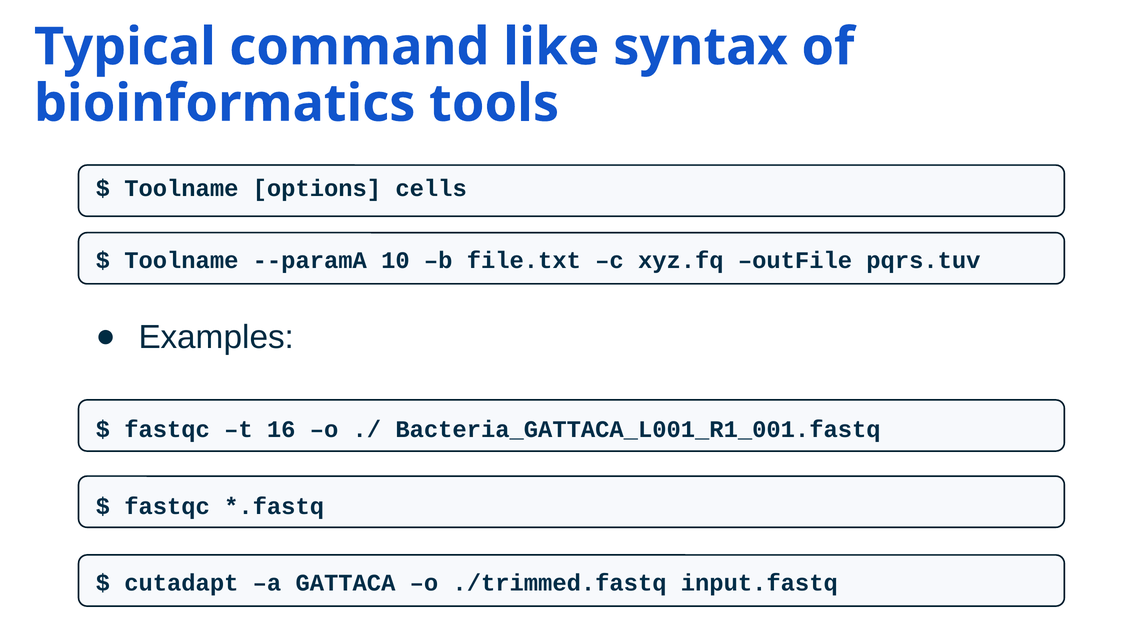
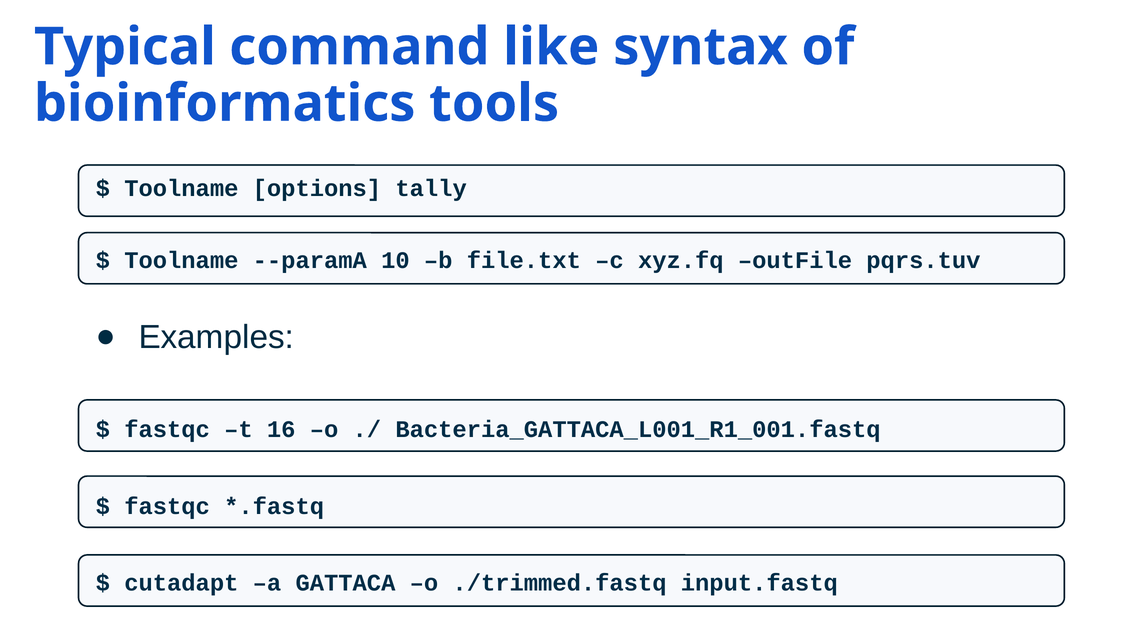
cells: cells -> tally (431, 189)
